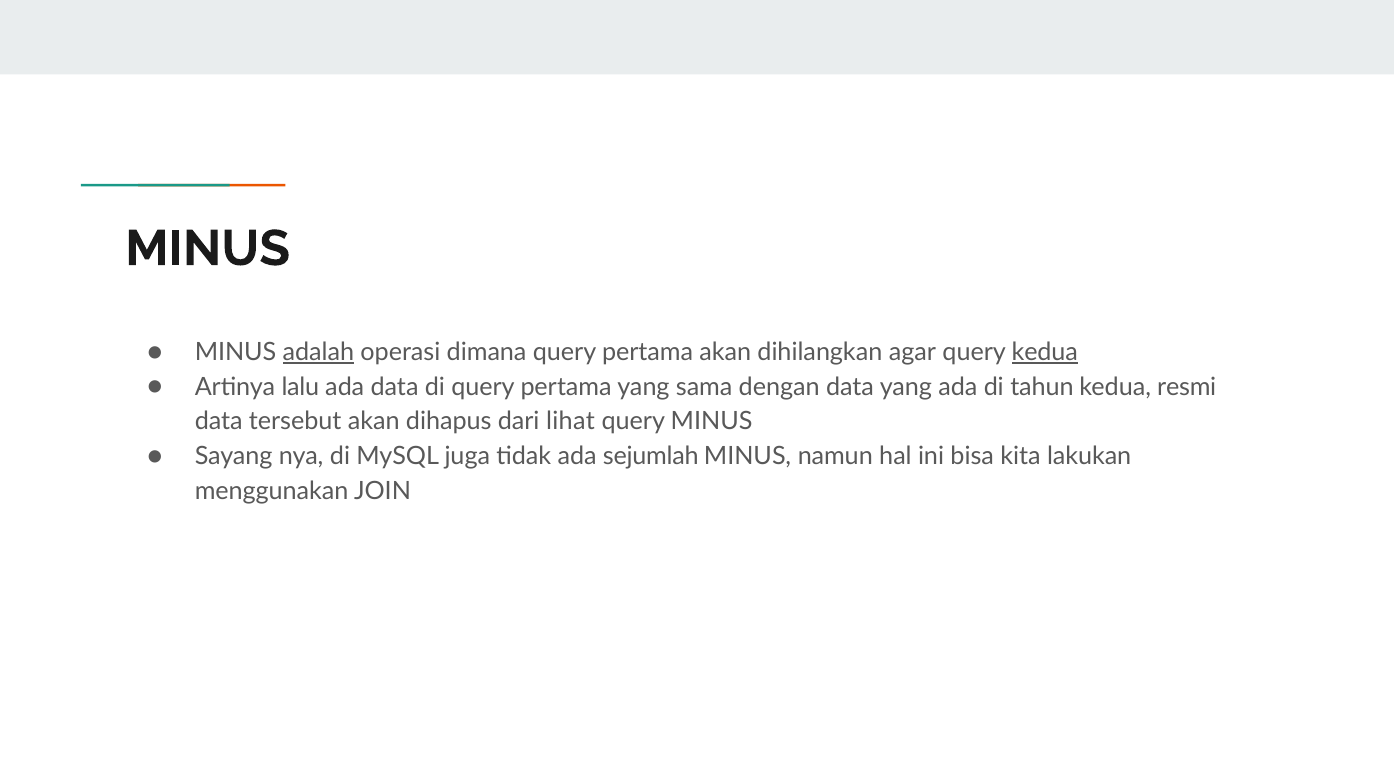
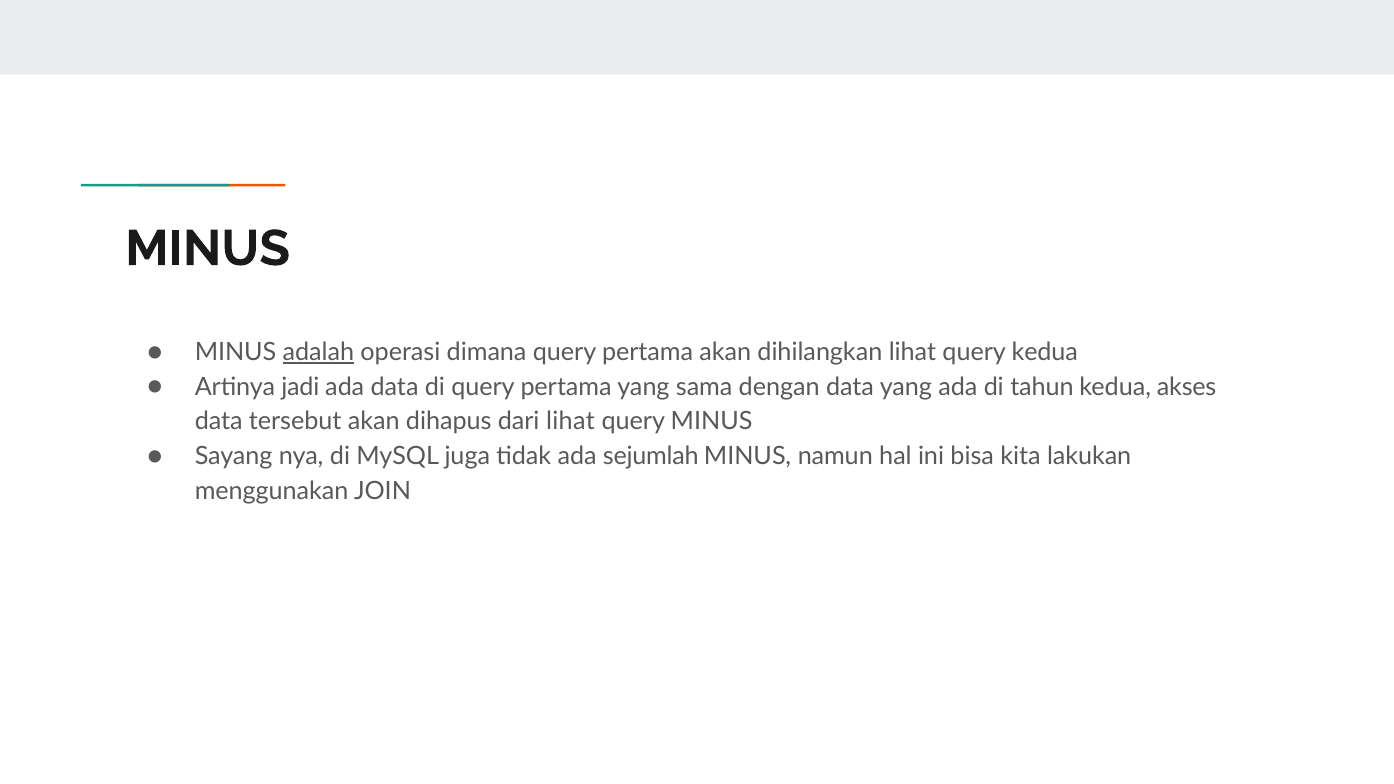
dihilangkan agar: agar -> lihat (912, 352)
kedua underline: present -> none (1045, 352)
lalu: lalu -> jadi (300, 387)
resmi: resmi -> akses (1187, 387)
